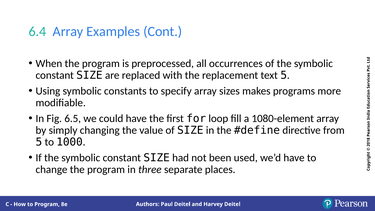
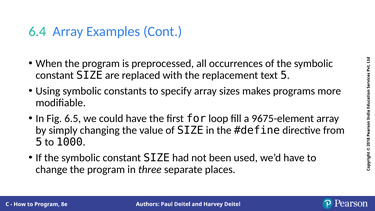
1080-element: 1080-element -> 9675-element (283, 118)
